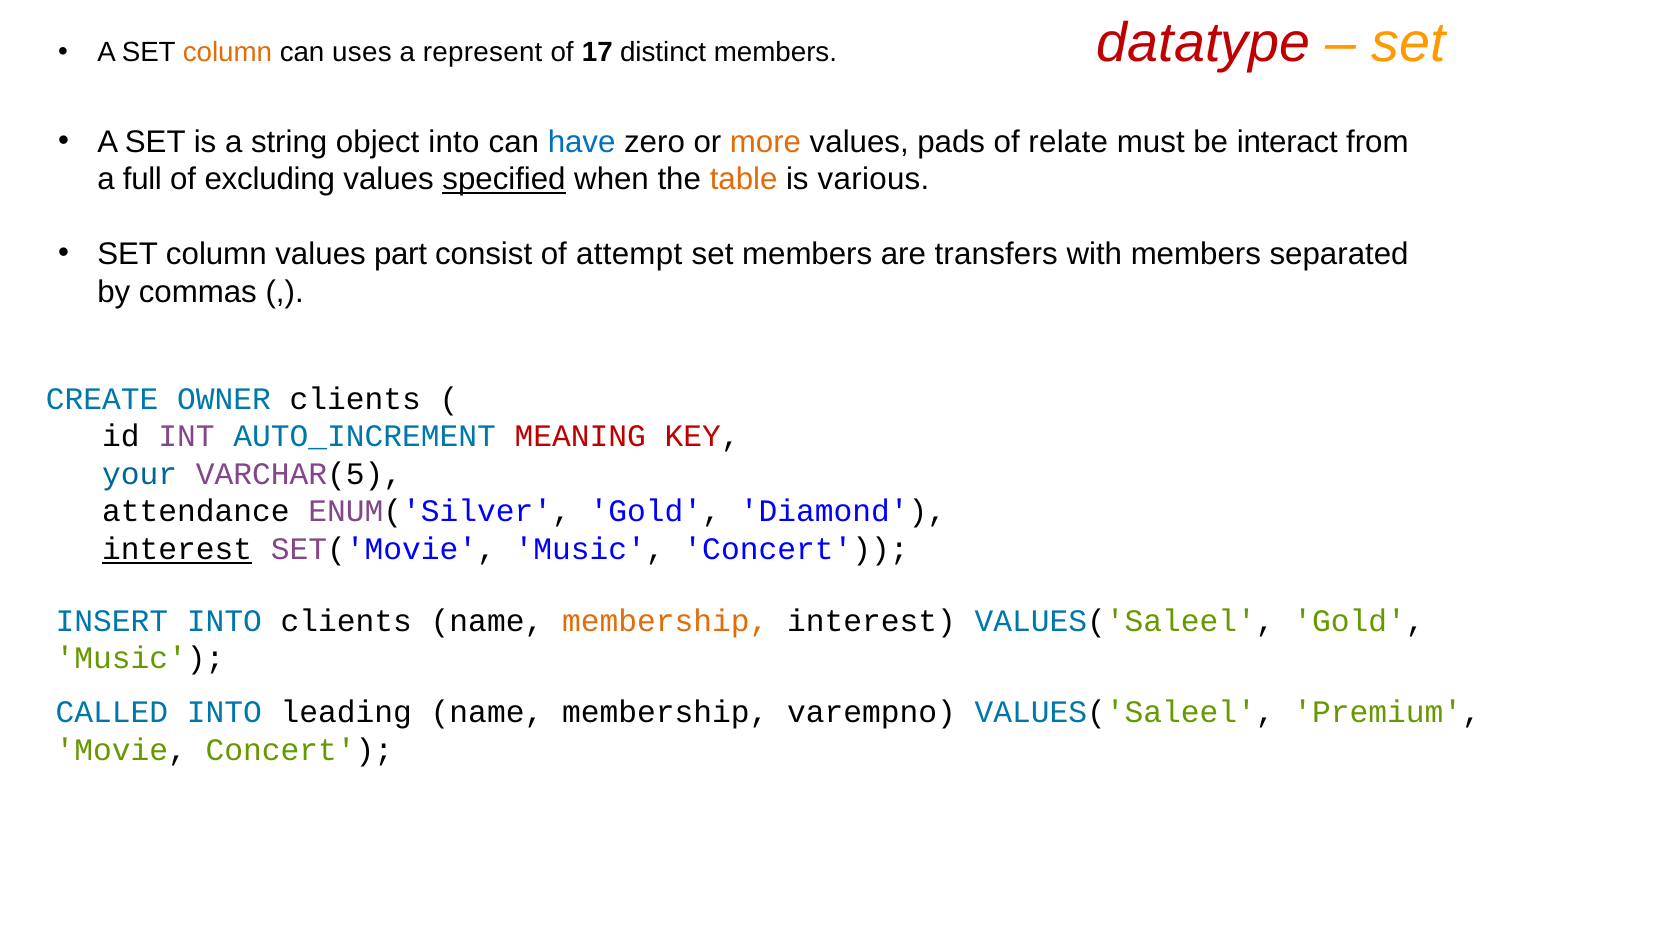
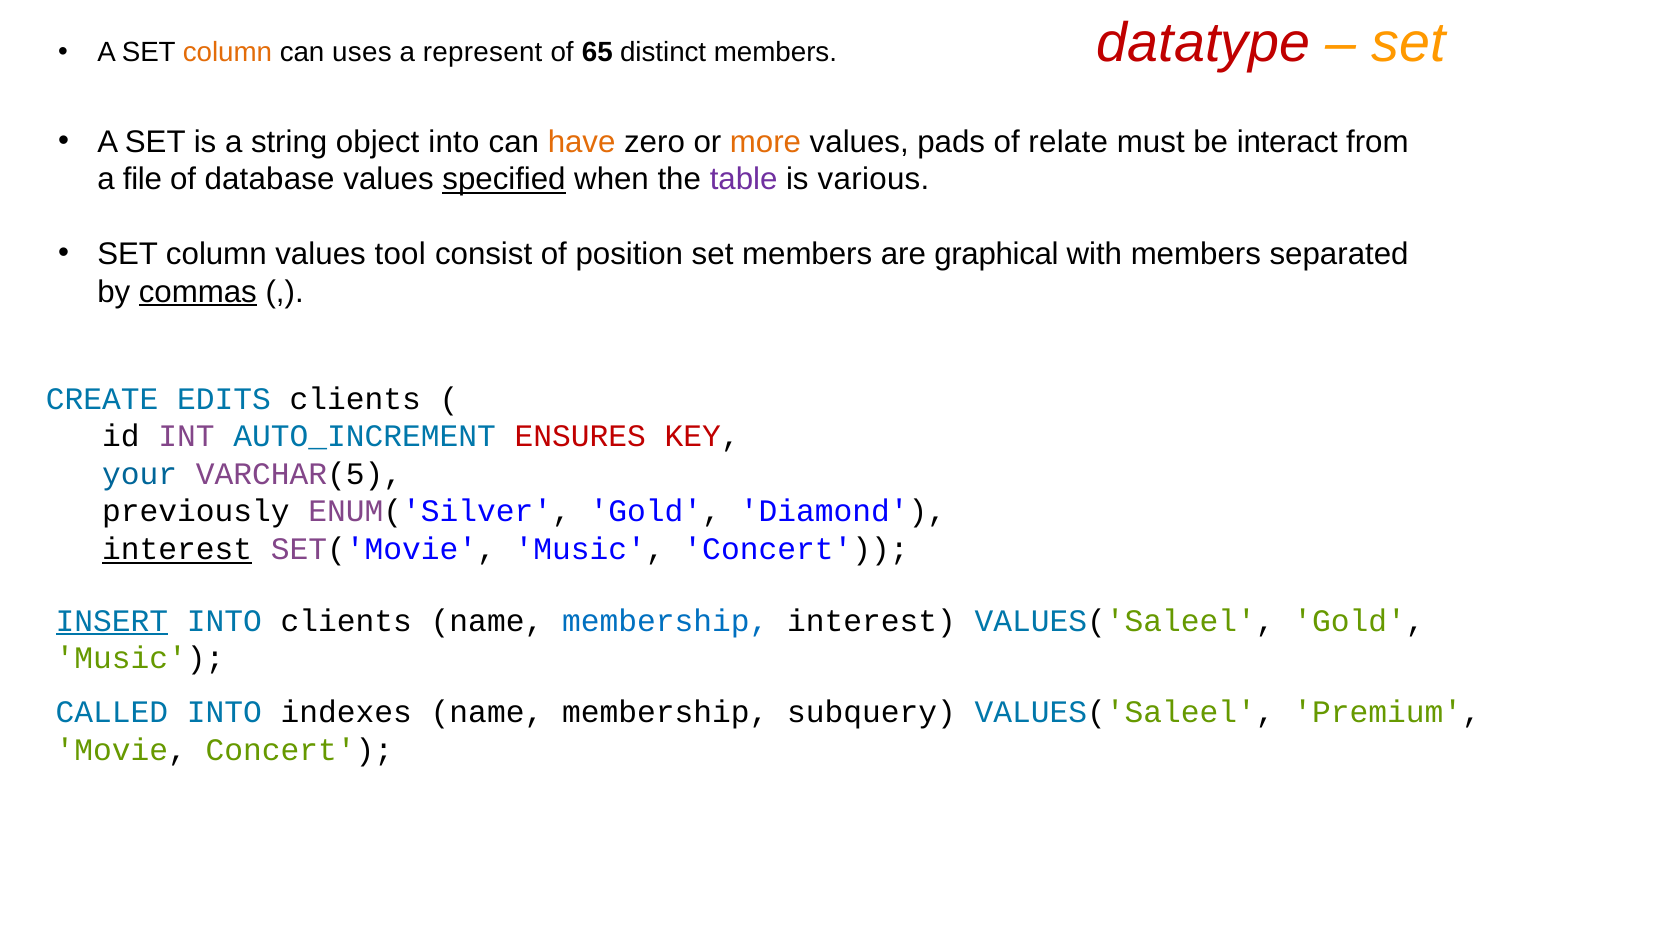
17: 17 -> 65 (597, 53)
have colour: blue -> orange (582, 142)
full: full -> file (142, 179)
excluding: excluding -> database (270, 179)
table colour: orange -> purple (744, 179)
part: part -> tool (400, 254)
attempt: attempt -> position (629, 254)
transfers: transfers -> graphical (996, 254)
commas underline: none -> present (198, 292)
OWNER: OWNER -> EDITS (224, 399)
MEANING: MEANING -> ENSURES (580, 436)
attendance: attendance -> previously (196, 511)
INSERT underline: none -> present (112, 621)
membership colour: orange -> blue (665, 621)
leading: leading -> indexes (346, 712)
varempno: varempno -> subquery (871, 712)
